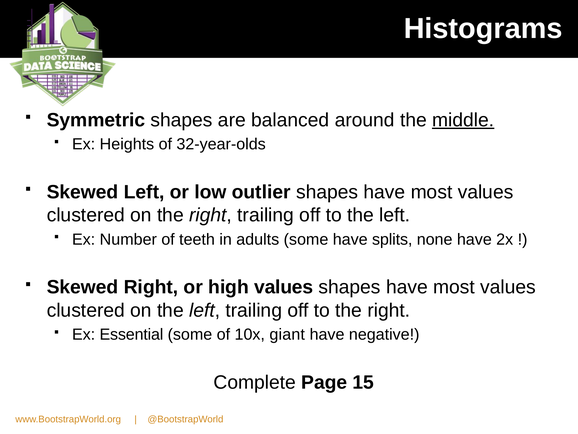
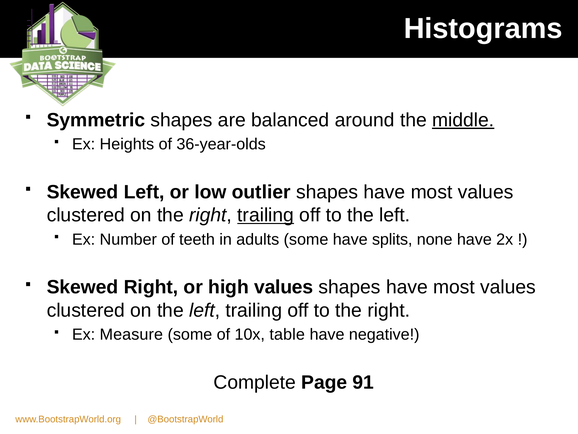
32-year-olds: 32-year-olds -> 36-year-olds (221, 144)
trailing underline: none -> present (266, 215)
Essential: Essential -> Measure (131, 334)
giant: giant -> table (287, 334)
15: 15 -> 91 (363, 382)
